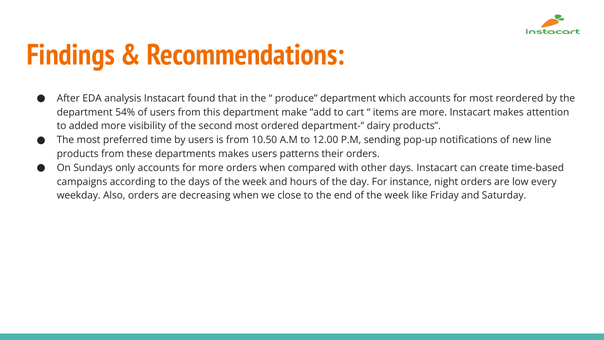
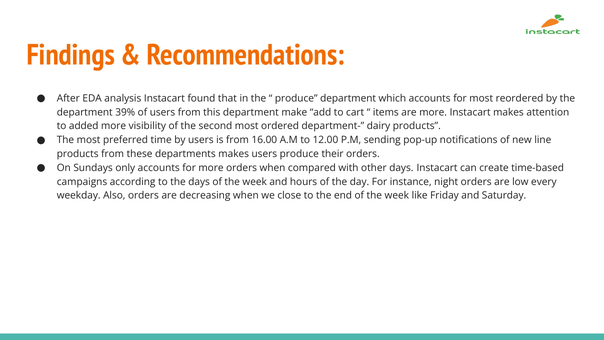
54%: 54% -> 39% (125, 112)
10.50: 10.50 -> 16.00 (264, 140)
users patterns: patterns -> produce (299, 154)
